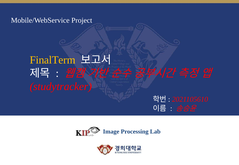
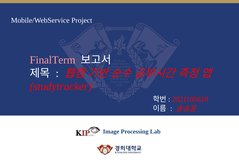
FinalTerm colour: yellow -> pink (53, 60)
